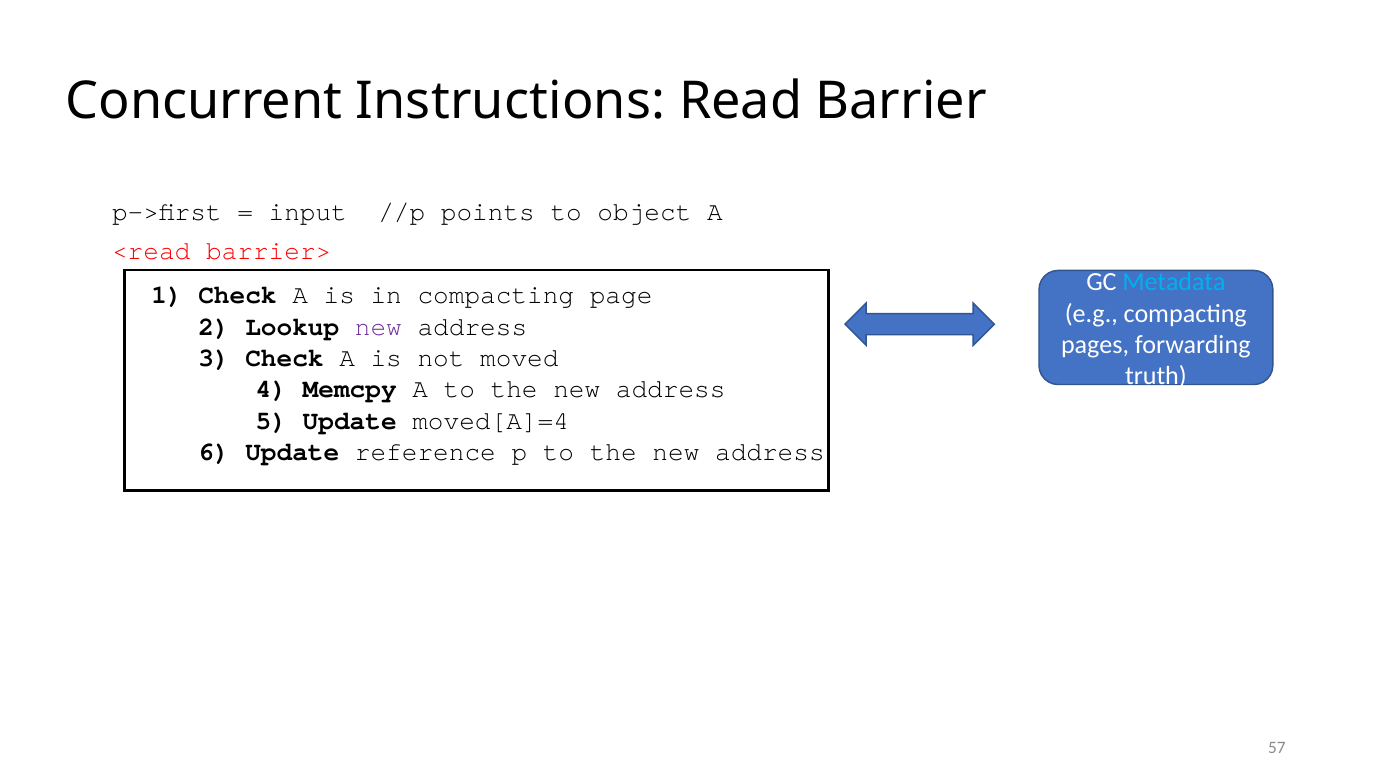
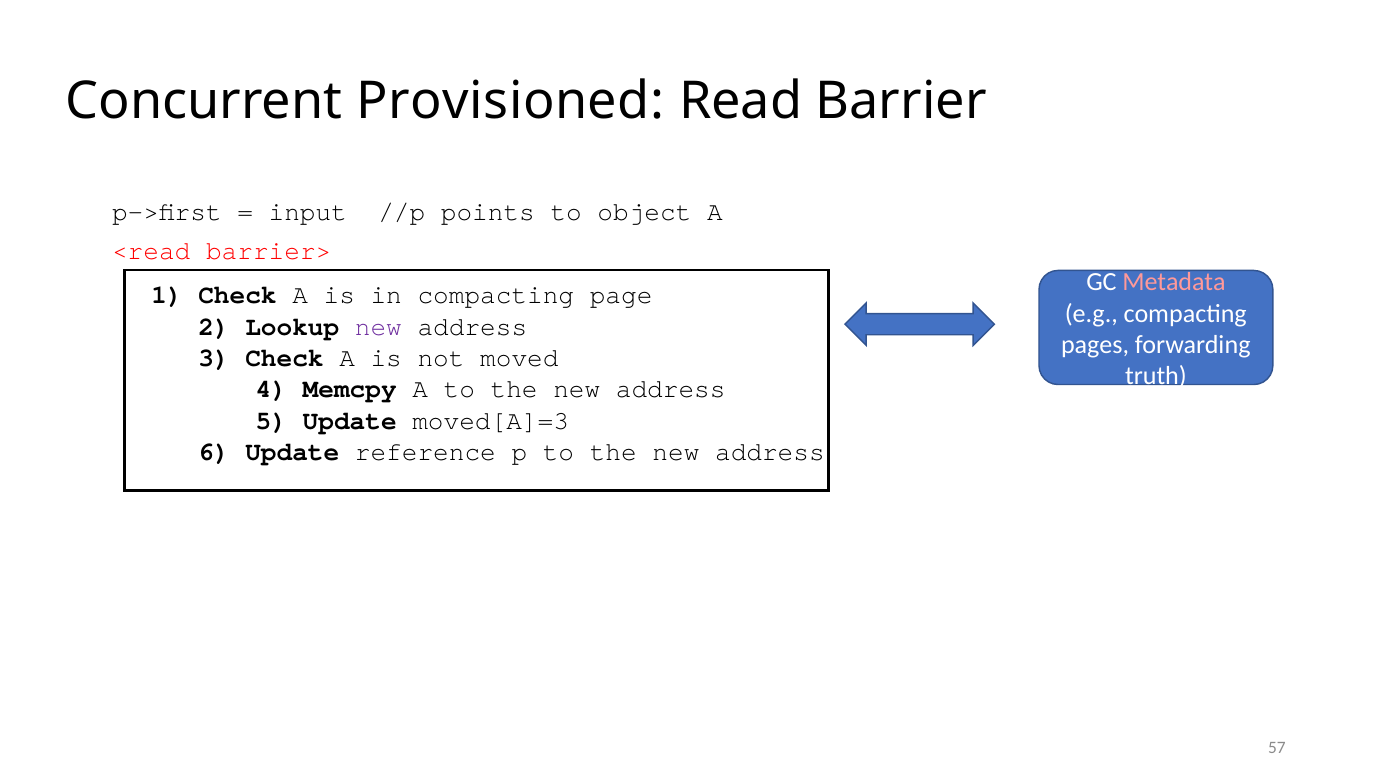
Instructions: Instructions -> Provisioned (510, 101)
Metadata colour: light blue -> pink (1174, 282)
moved[A]=4: moved[A]=4 -> moved[A]=3 (491, 420)
